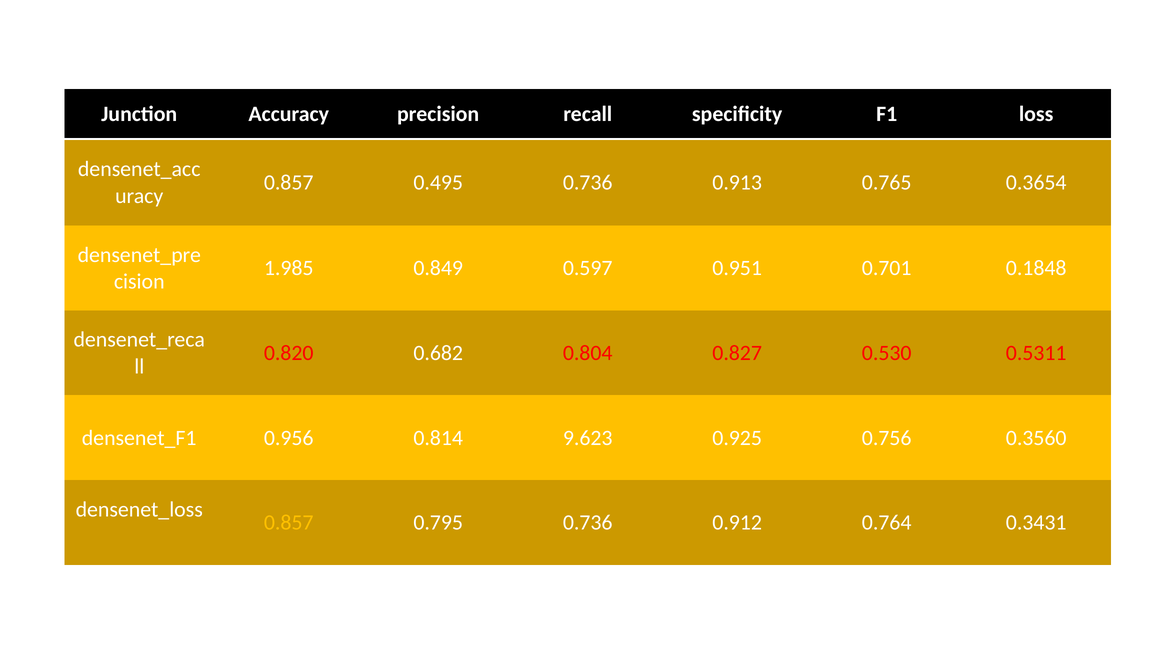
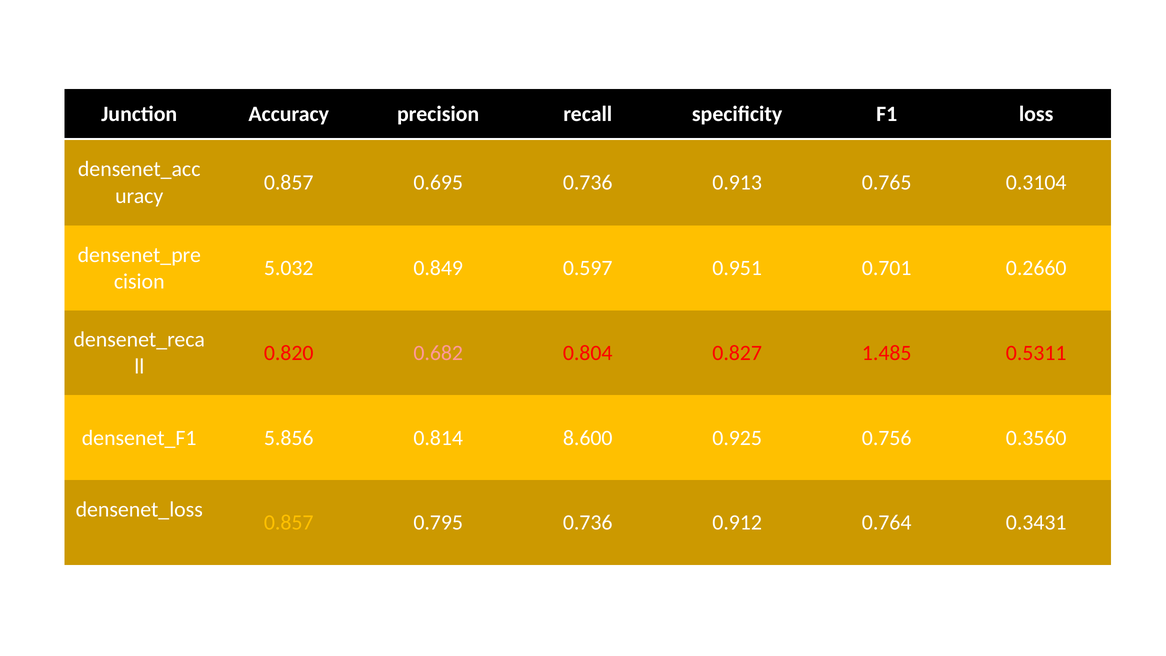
0.495: 0.495 -> 0.695 (438, 182)
0.3654: 0.3654 -> 0.3104 (1036, 182)
1.985: 1.985 -> 5.032 (289, 268)
0.1848: 0.1848 -> 0.2660 (1036, 268)
0.682 colour: white -> pink (438, 353)
0.530: 0.530 -> 1.485 (887, 353)
0.956: 0.956 -> 5.856 (289, 438)
9.623: 9.623 -> 8.600 (588, 438)
